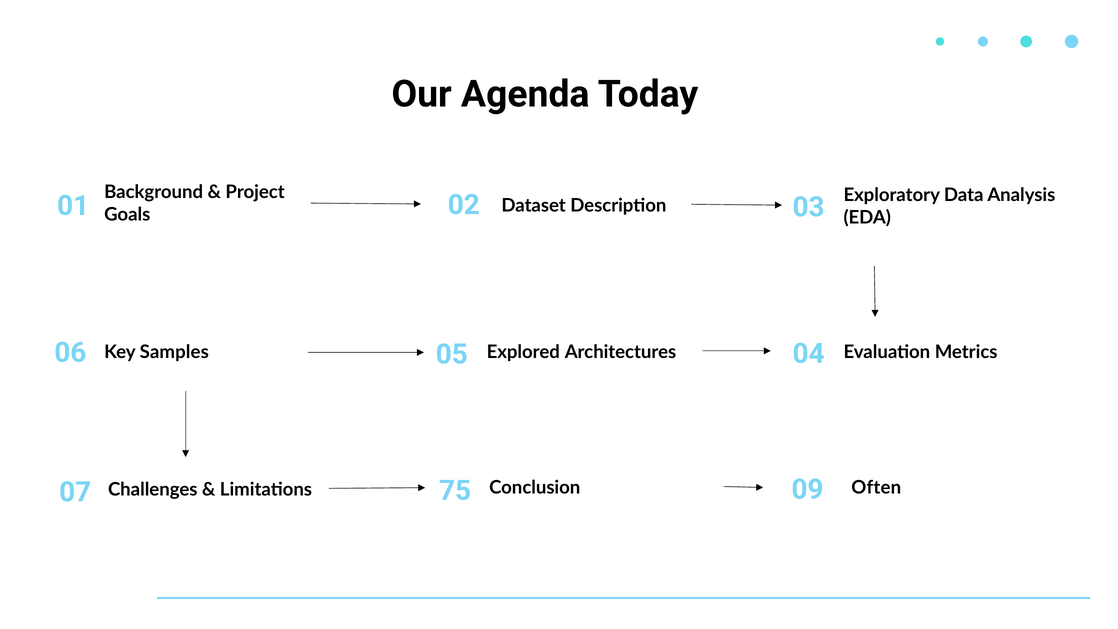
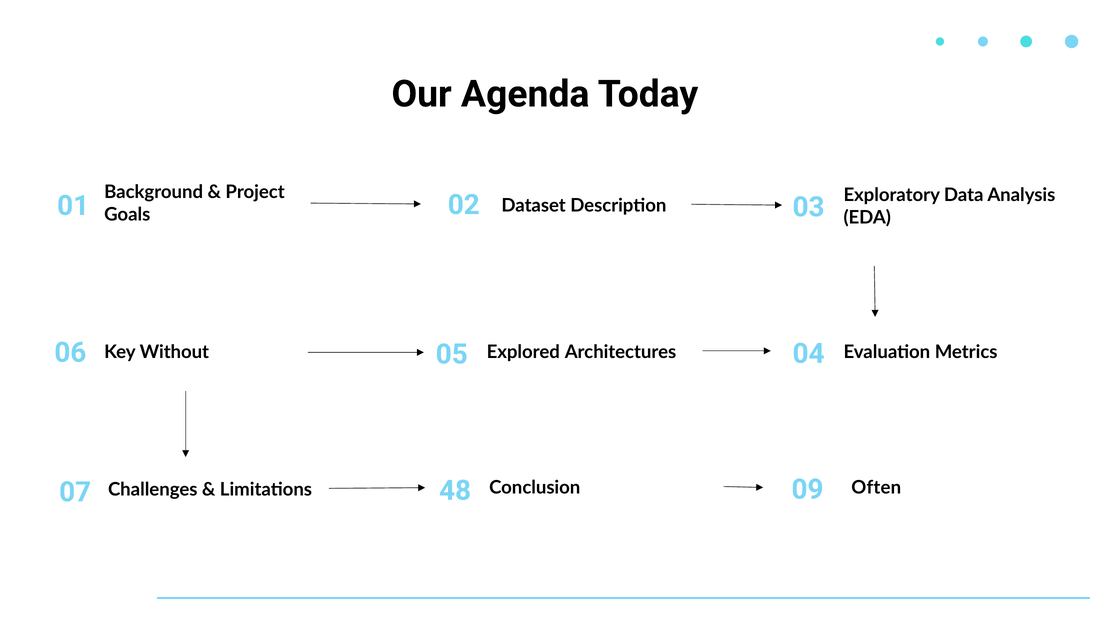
Samples: Samples -> Without (174, 352)
75: 75 -> 48 (455, 490)
